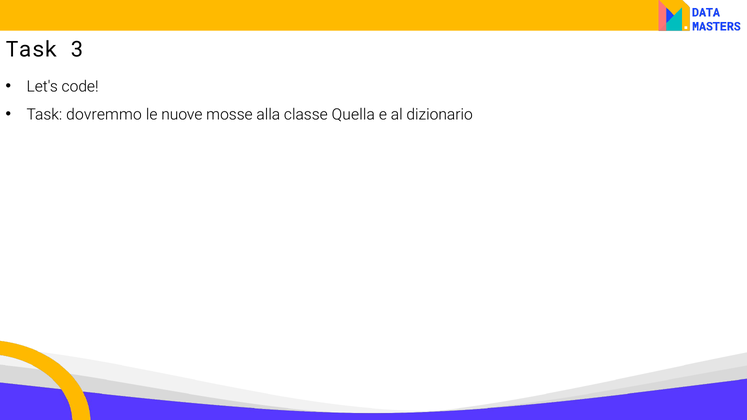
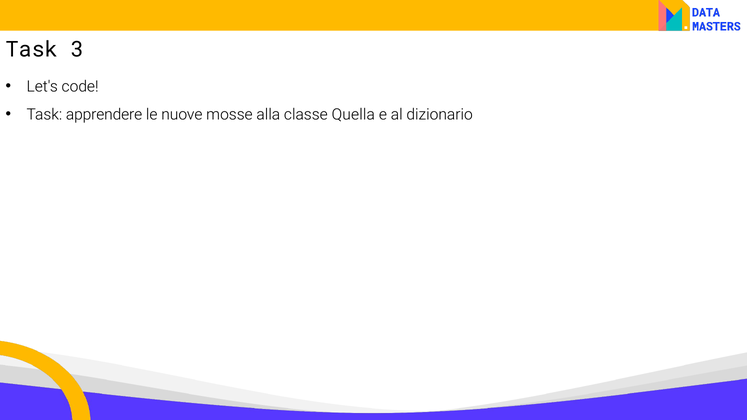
dovremmo: dovremmo -> apprendere (104, 115)
